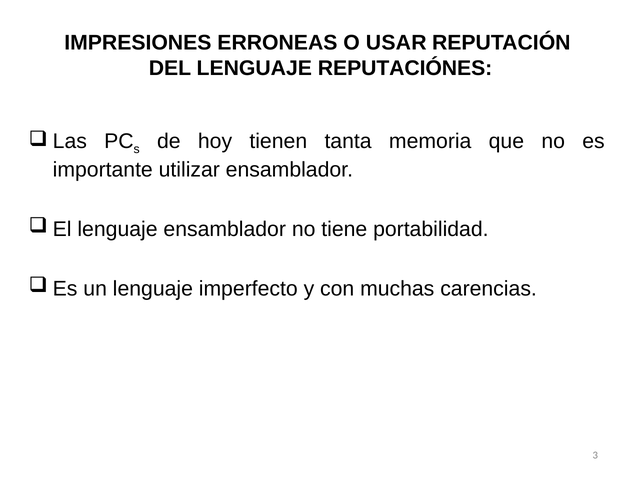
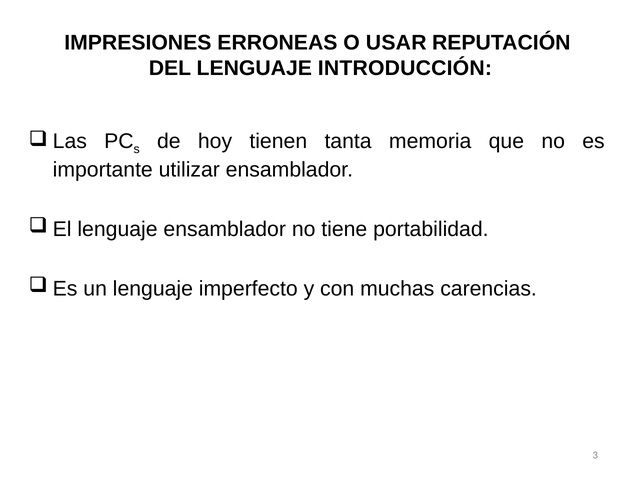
REPUTACIÓNES: REPUTACIÓNES -> INTRODUCCIÓN (405, 68)
